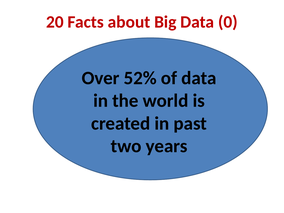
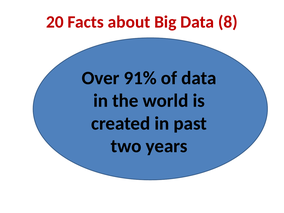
0: 0 -> 8 (228, 22)
52%: 52% -> 91% (140, 78)
